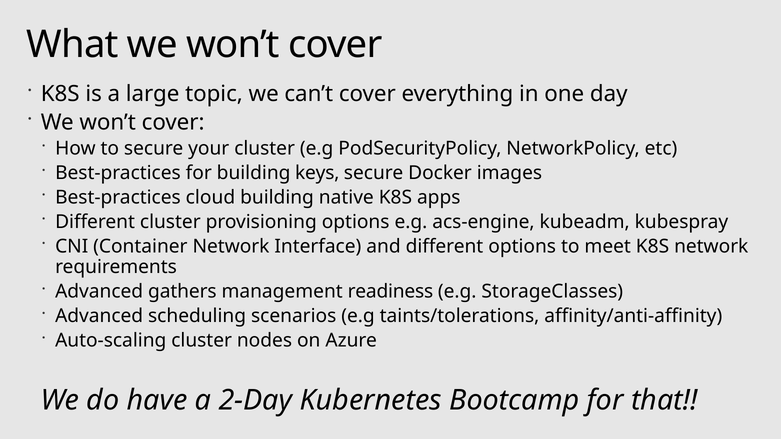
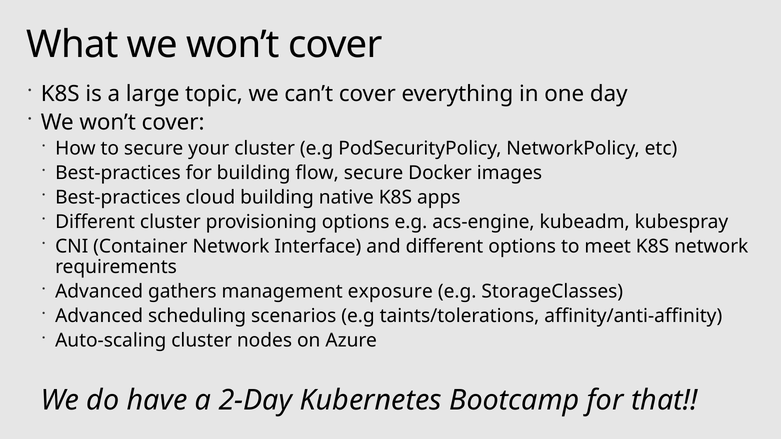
keys: keys -> flow (317, 173)
readiness: readiness -> exposure (390, 292)
